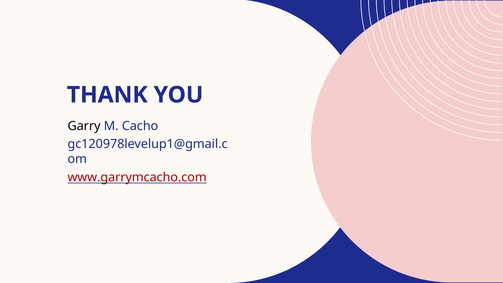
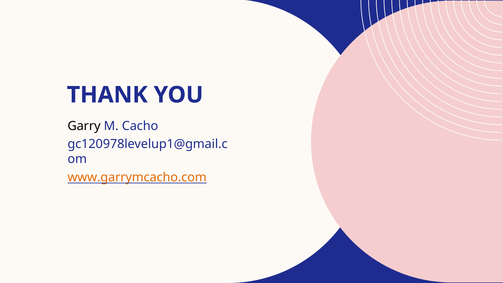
www.garrymcacho.com colour: red -> orange (137, 177)
